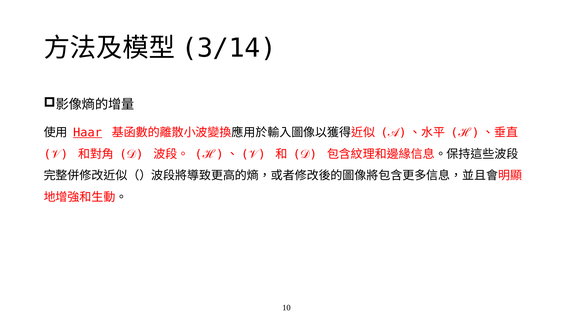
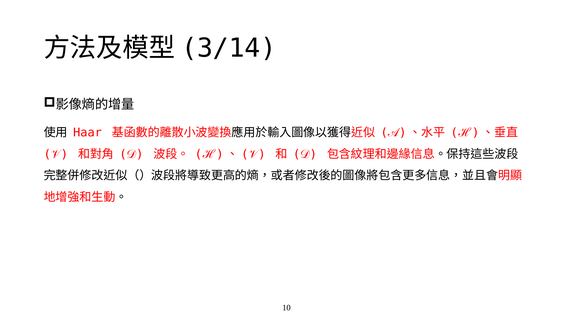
Haar underline: present -> none (88, 133)
